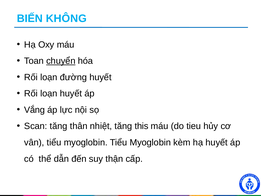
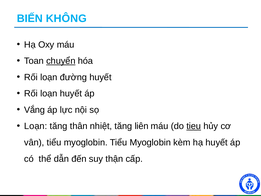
Scan: Scan -> Loạn (36, 126)
this: this -> liên (142, 126)
tieu underline: none -> present (194, 126)
